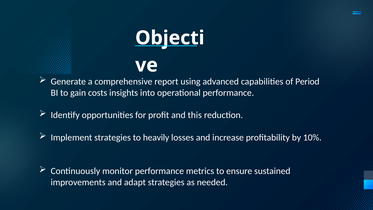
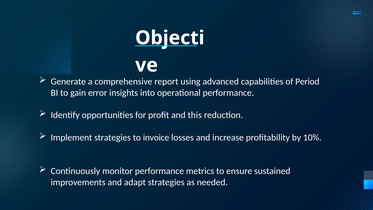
costs: costs -> error (98, 93)
heavily: heavily -> invoice (156, 137)
